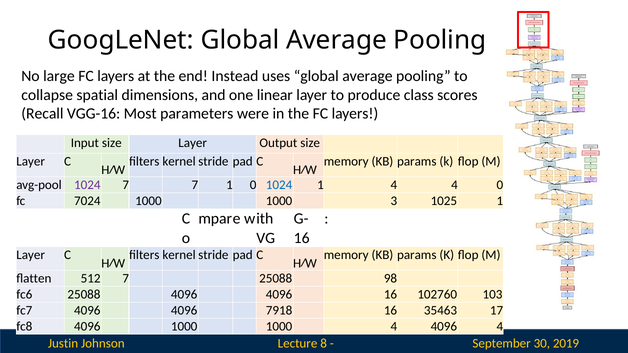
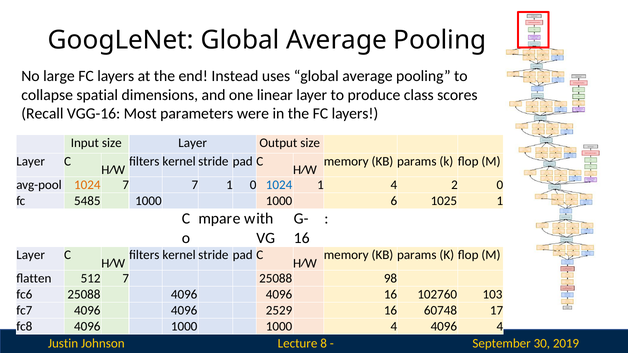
1024 colour: purple -> orange (87, 185)
4 4: 4 -> 2 (455, 185)
7024: 7024 -> 5485 (87, 201)
3: 3 -> 6 (394, 201)
7918: 7918 -> 2529 (279, 311)
35463: 35463 -> 60748 (441, 311)
